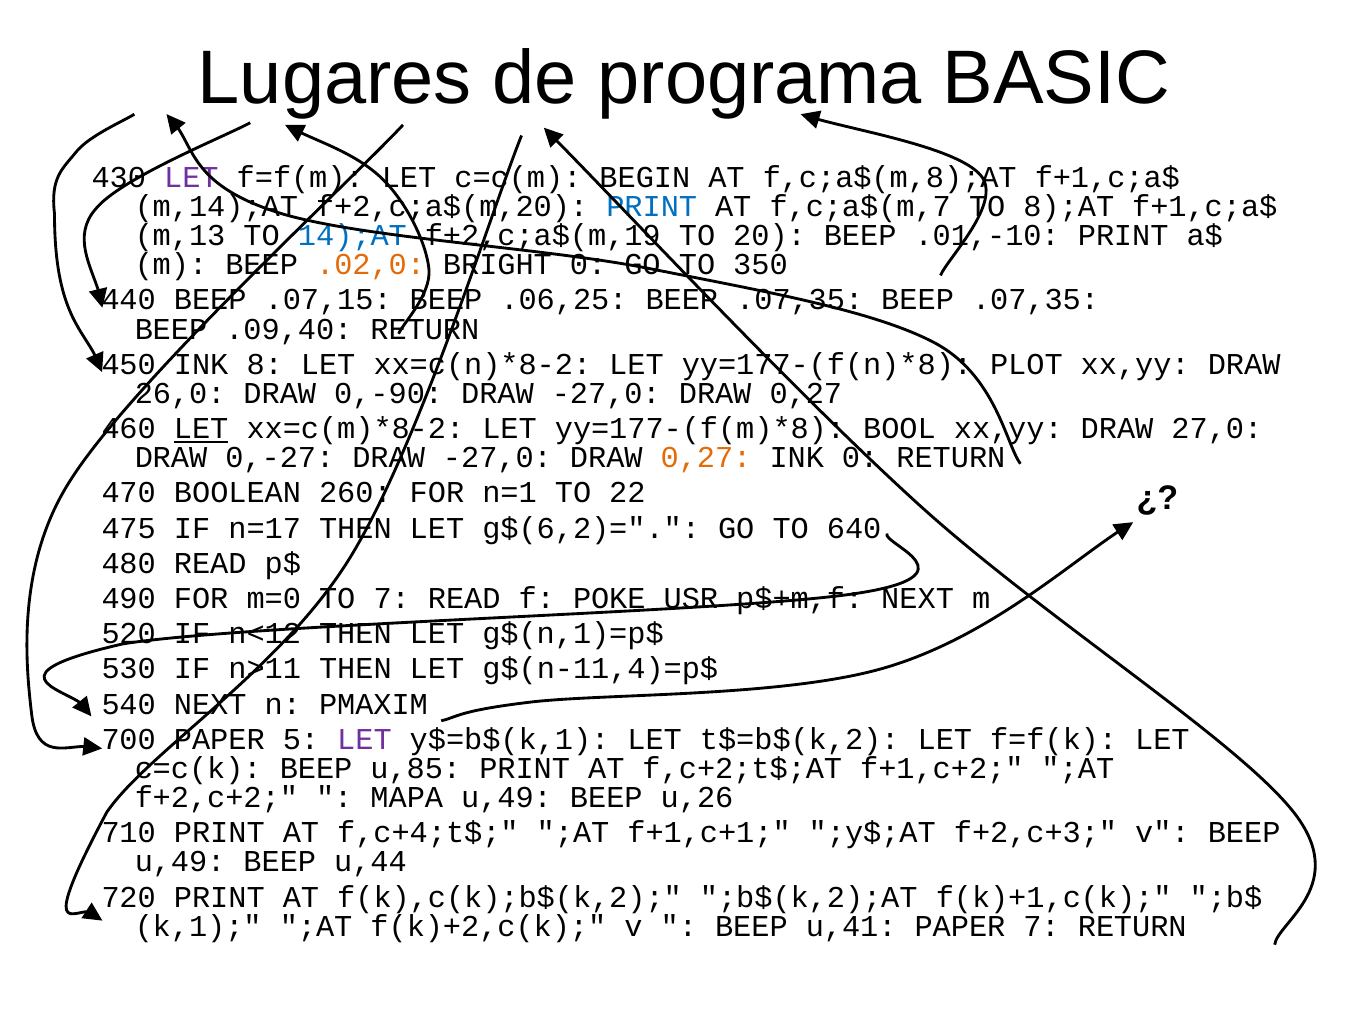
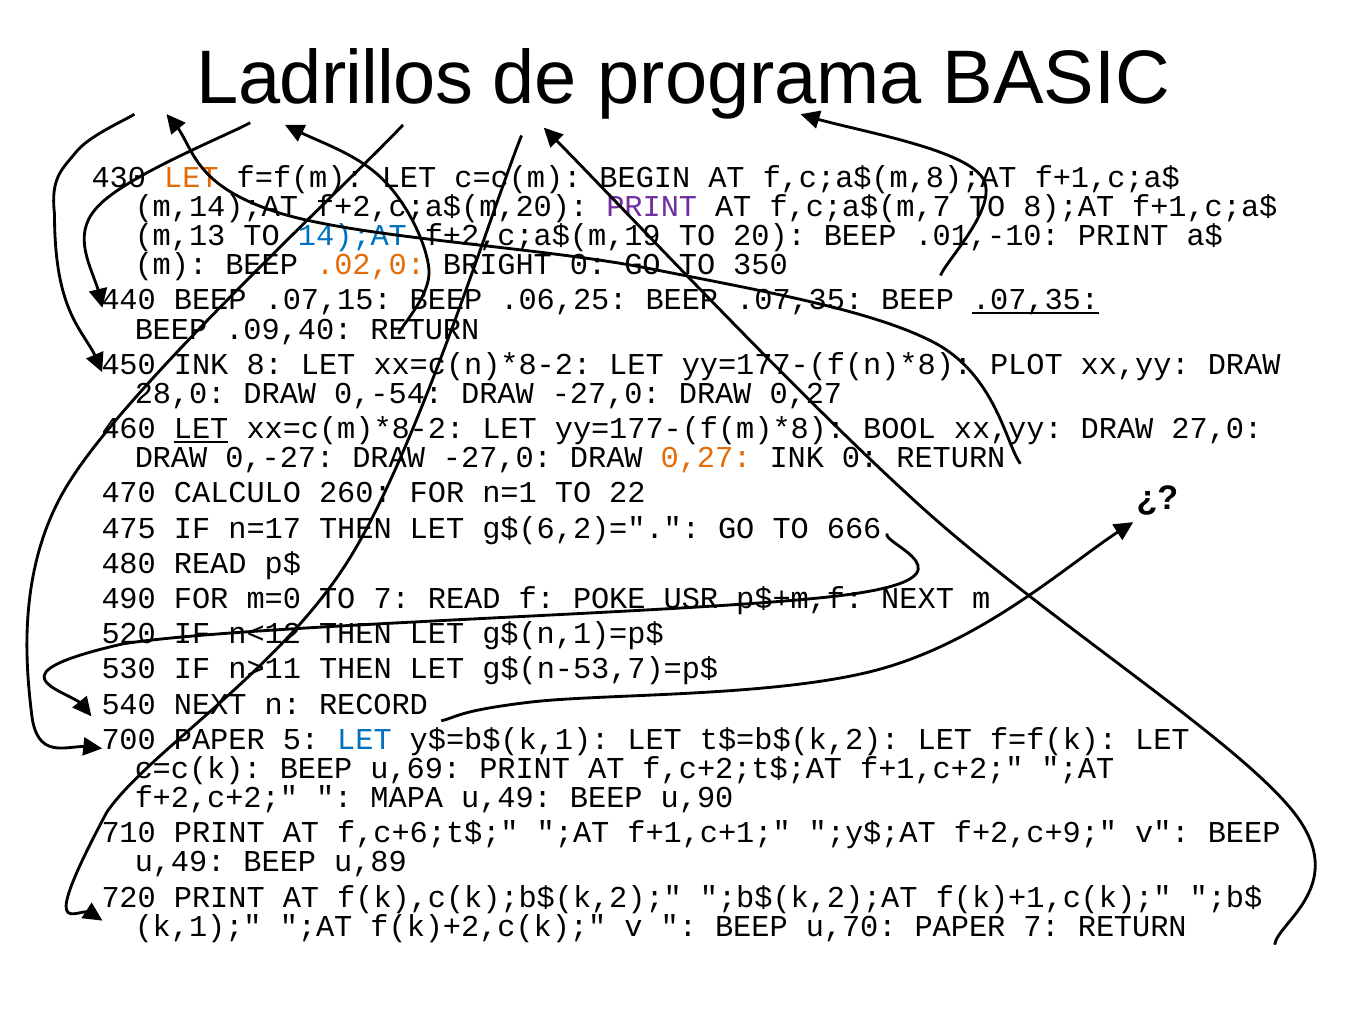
Lugares: Lugares -> Ladrillos (335, 78)
LET colour: purple -> orange (191, 177)
PRINT colour: blue -> purple (652, 206)
.07,35 underline: none -> present (1036, 300)
26,0: 26,0 -> 28,0 (180, 393)
0,-90: 0,-90 -> 0,-54 (389, 393)
BOOLEAN: BOOLEAN -> CALCULO (238, 493)
640: 640 -> 666 (854, 528)
g$(n-11,4)=p$: g$(n-11,4)=p$ -> g$(n-53,7)=p$ (600, 669)
PMAXIM: PMAXIM -> RECORD (373, 704)
LET colour: purple -> blue (364, 739)
u,85: u,85 -> u,69 (416, 768)
u,26: u,26 -> u,90 (697, 797)
f,c+4;t$: f,c+4;t$ -> f,c+6;t$ (428, 833)
f+2,c+3: f+2,c+3 -> f+2,c+9 (1036, 833)
u,44: u,44 -> u,89 (370, 862)
u,41: u,41 -> u,70 (851, 926)
